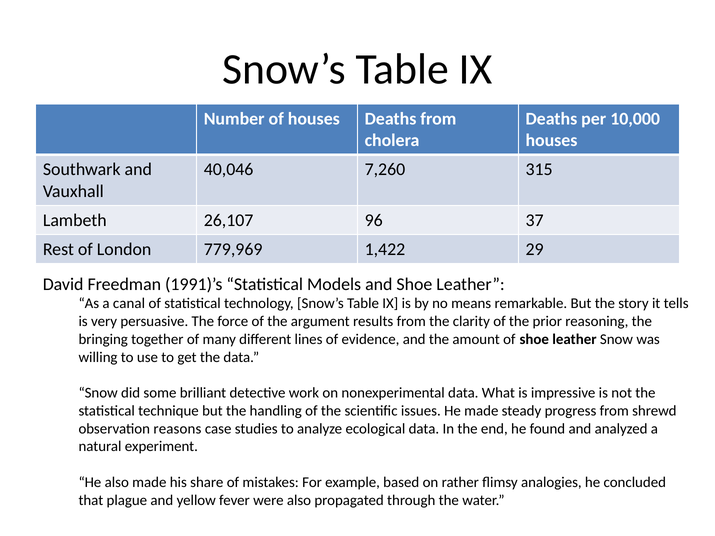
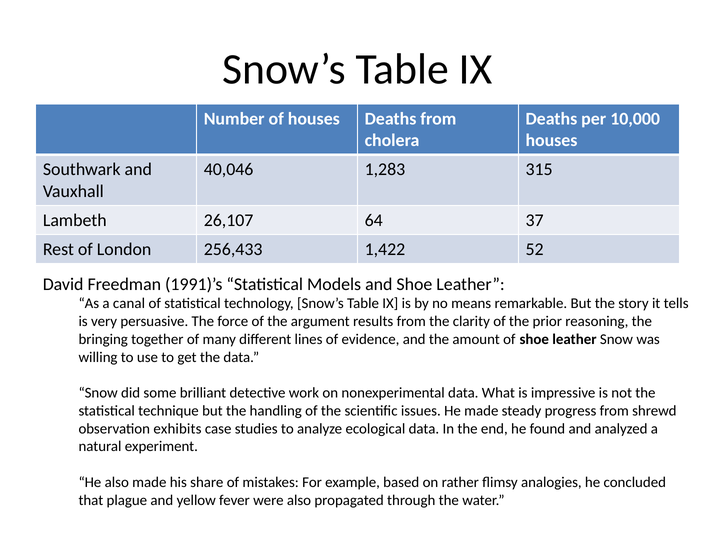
7,260: 7,260 -> 1,283 (385, 170)
96: 96 -> 64 (374, 220)
779,969: 779,969 -> 256,433 (233, 249)
29: 29 -> 52 (535, 249)
reasons: reasons -> exhibits (177, 429)
